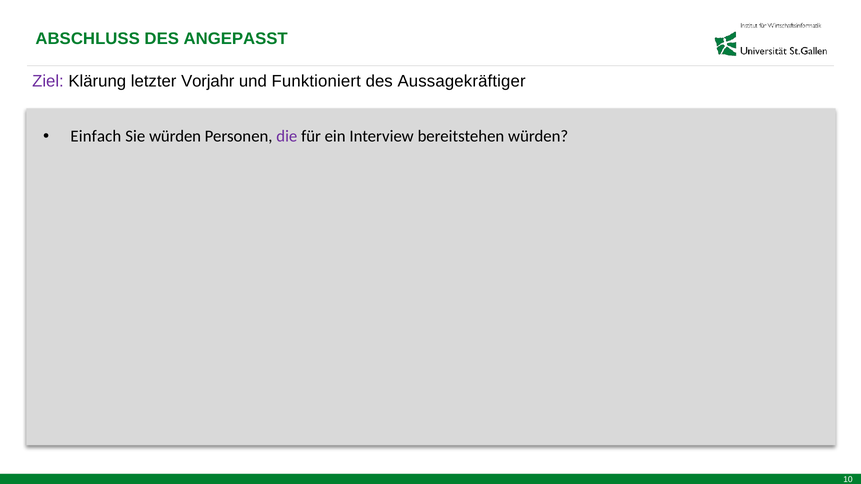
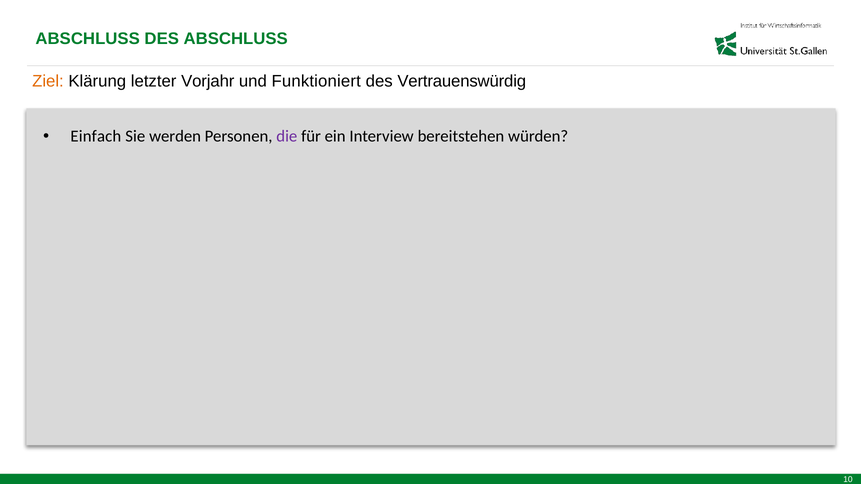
DES ANGEPASST: ANGEPASST -> ABSCHLUSS (236, 39)
Ziel colour: purple -> orange (48, 81)
Aussagekräftiger: Aussagekräftiger -> Vertrauenswürdig (462, 81)
Sie würden: würden -> werden (175, 137)
